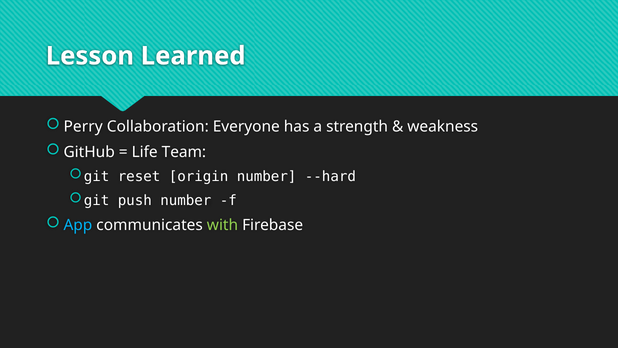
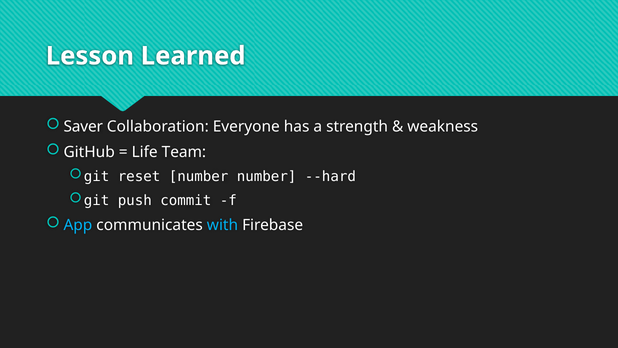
Perry: Perry -> Saver (83, 127)
reset origin: origin -> number (199, 176)
push number: number -> commit (186, 200)
with colour: light green -> light blue (222, 225)
